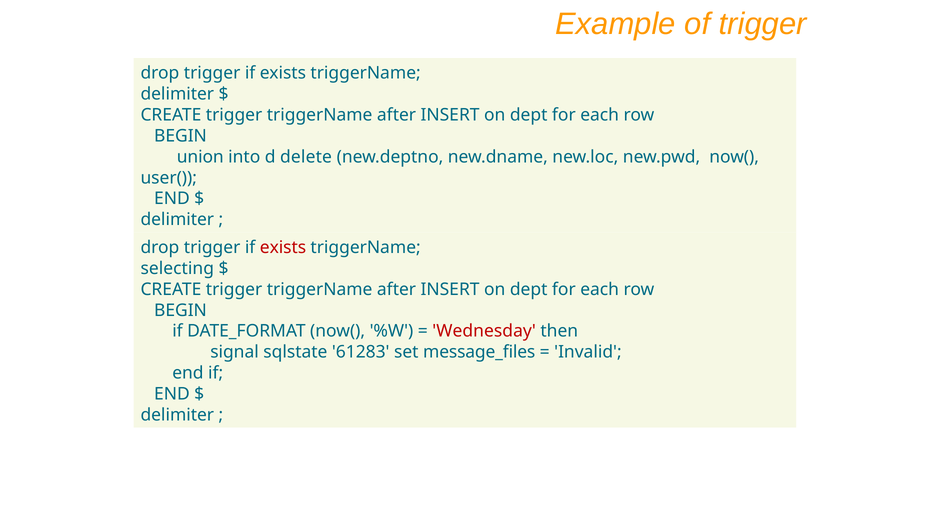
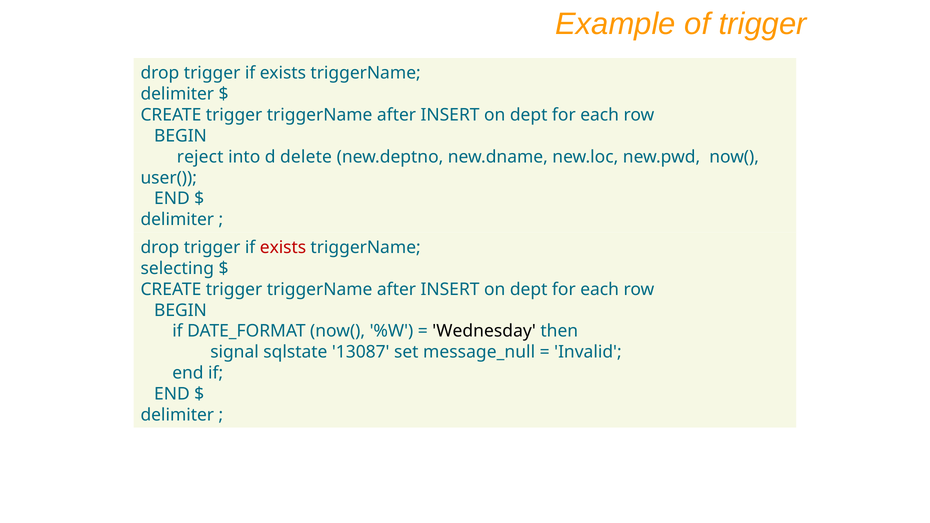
union: union -> reject (200, 157)
Wednesday colour: red -> black (484, 331)
61283: 61283 -> 13087 (361, 352)
message_files: message_files -> message_null (479, 352)
